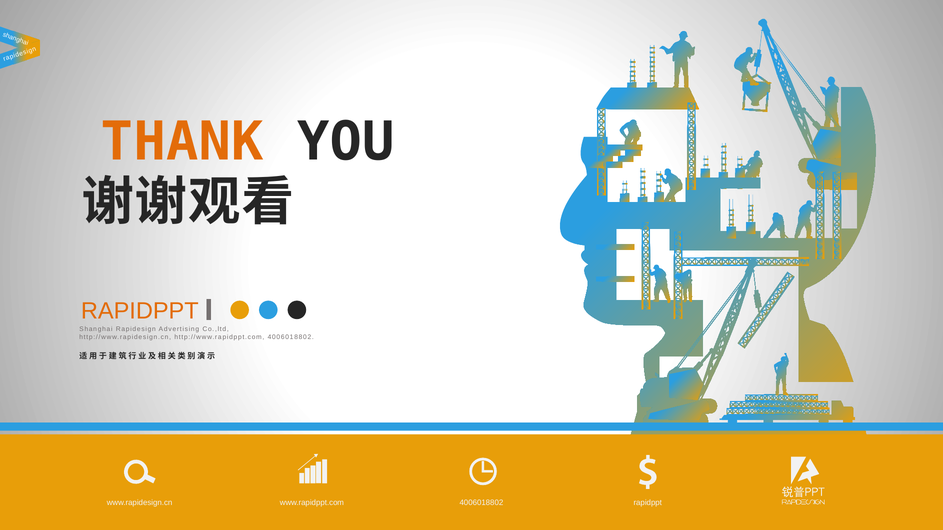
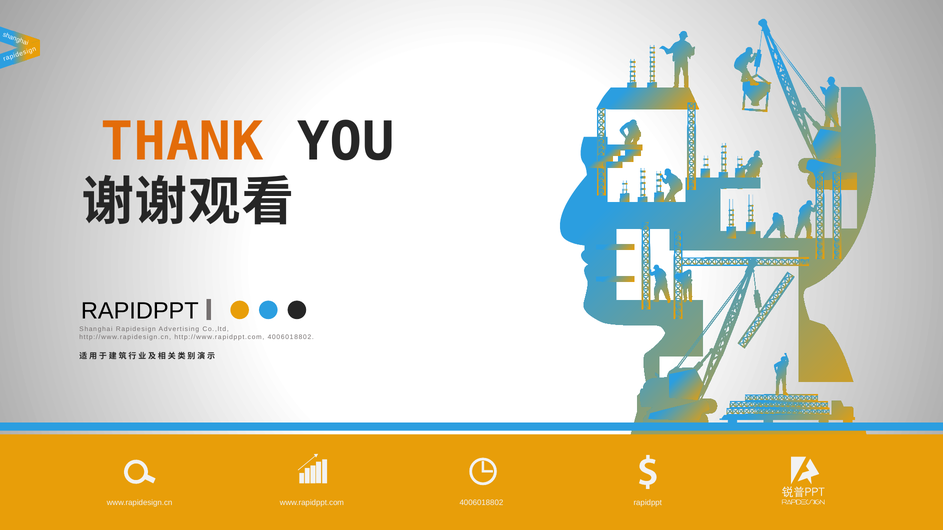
RAPIDPPT colour: orange -> black (140, 311)
